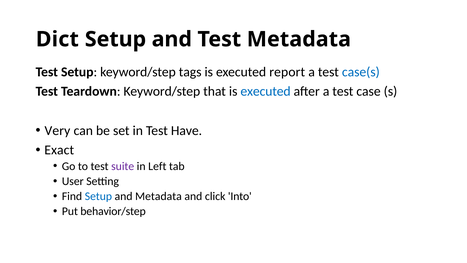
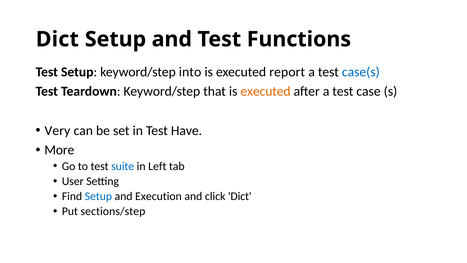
Test Metadata: Metadata -> Functions (299, 39)
tags: tags -> into (190, 72)
executed colour: blue -> orange (266, 91)
Exact: Exact -> More (59, 150)
suite colour: purple -> blue (123, 166)
and Metadata: Metadata -> Execution (158, 196)
click Into: Into -> Dict (240, 196)
behavior/step: behavior/step -> sections/step (113, 211)
